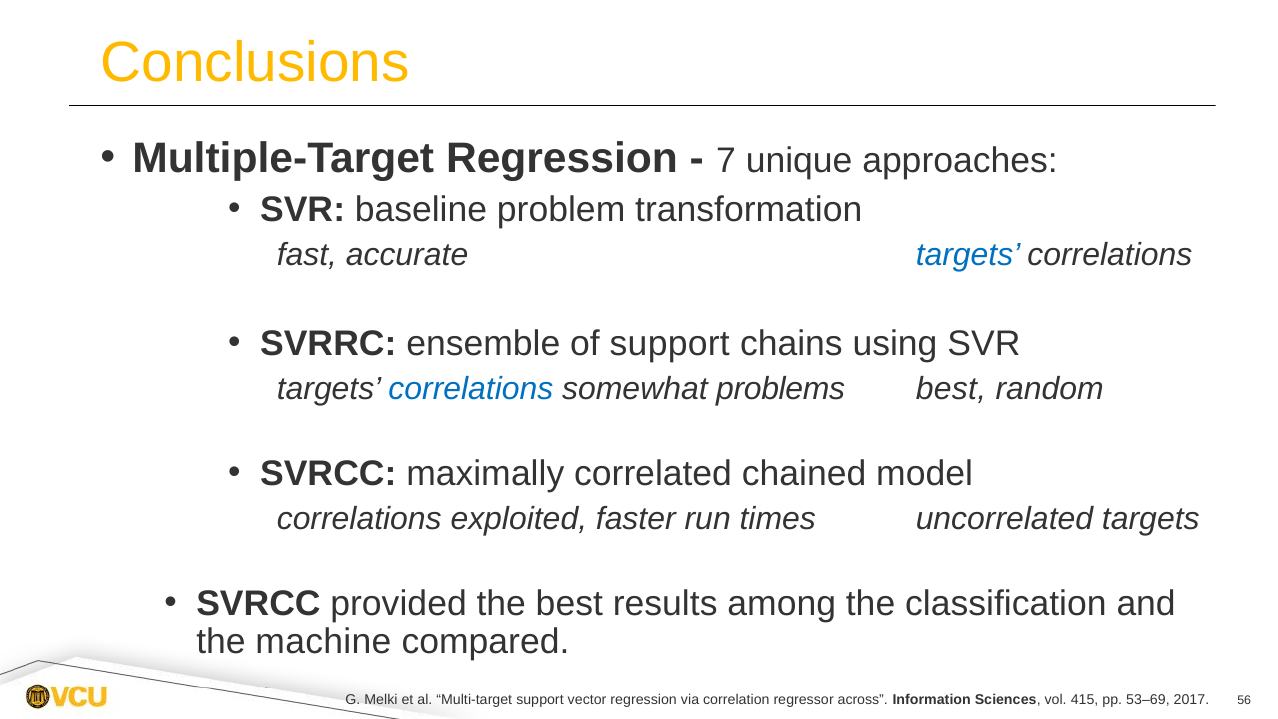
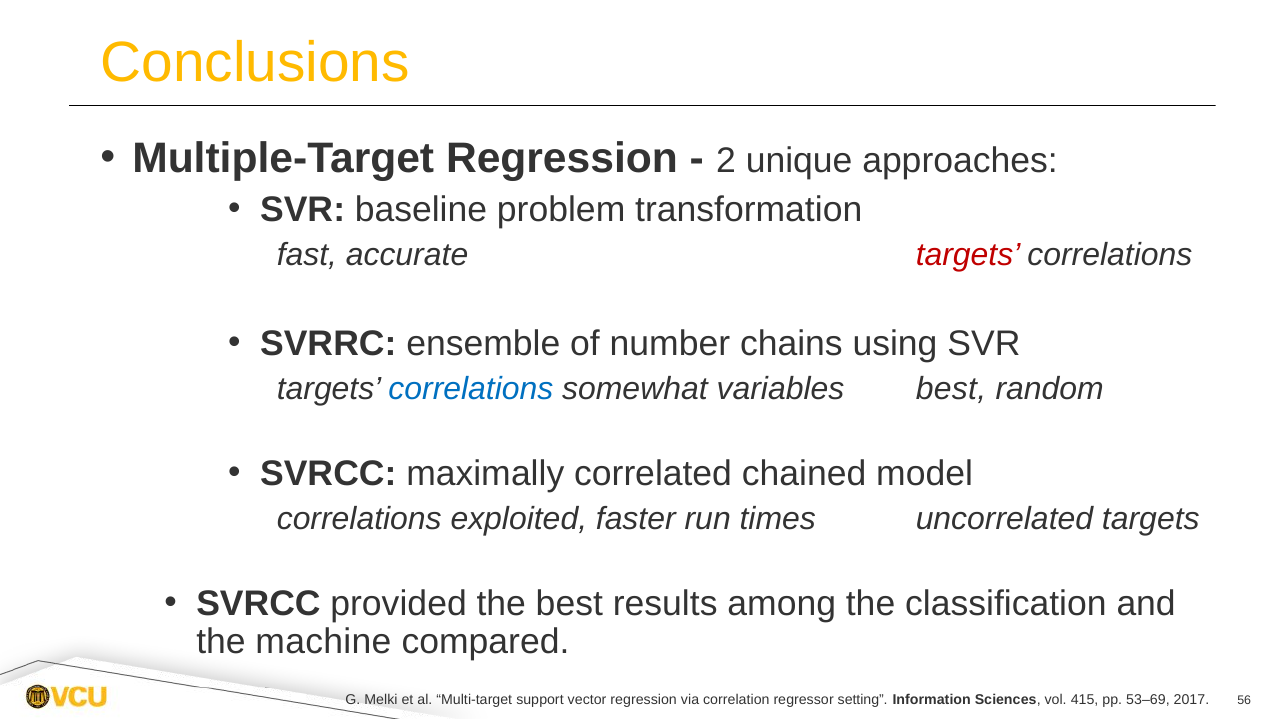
7: 7 -> 2 (726, 161)
targets colour: blue -> red (968, 255)
of support: support -> number (670, 343)
problems: problems -> variables (780, 389)
across: across -> setting (863, 700)
